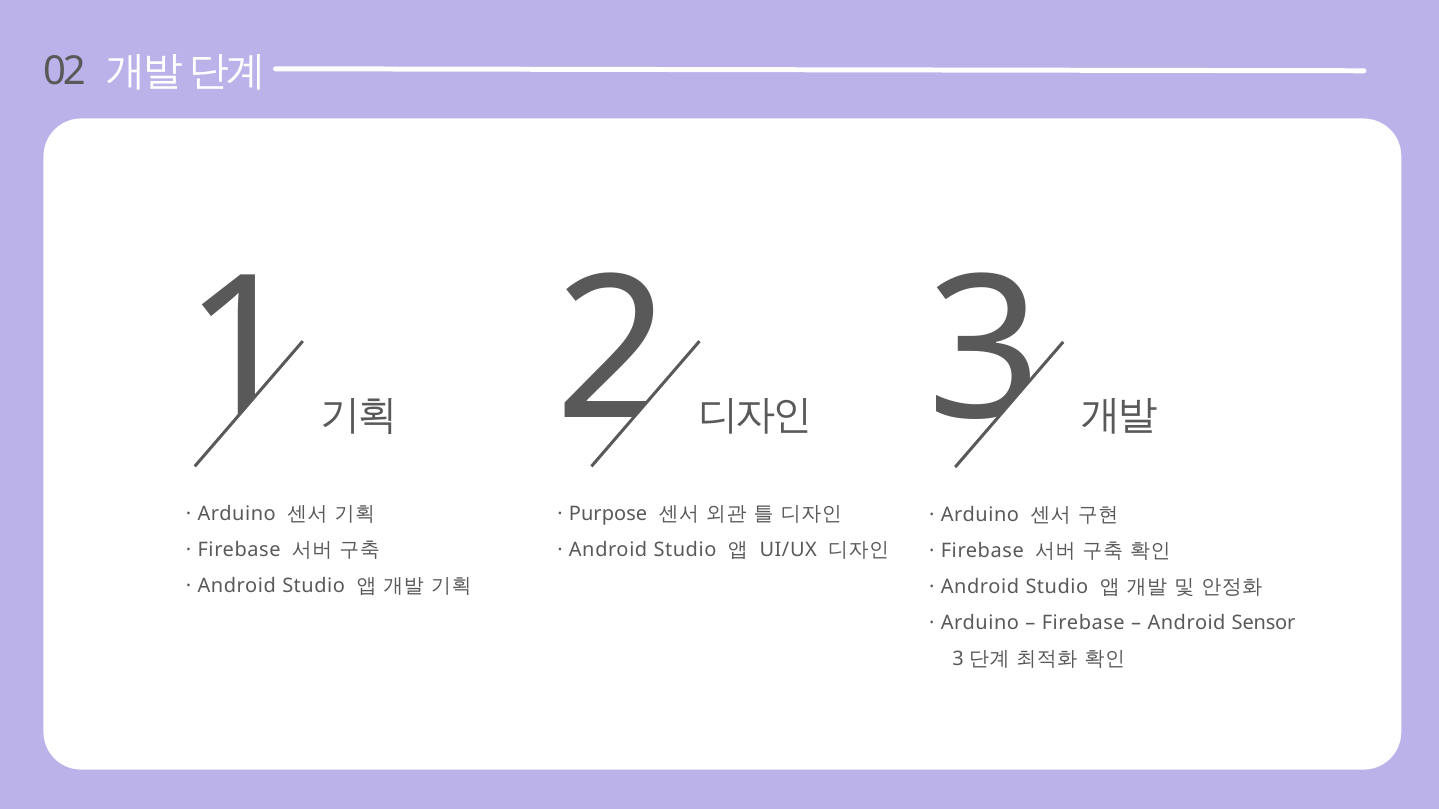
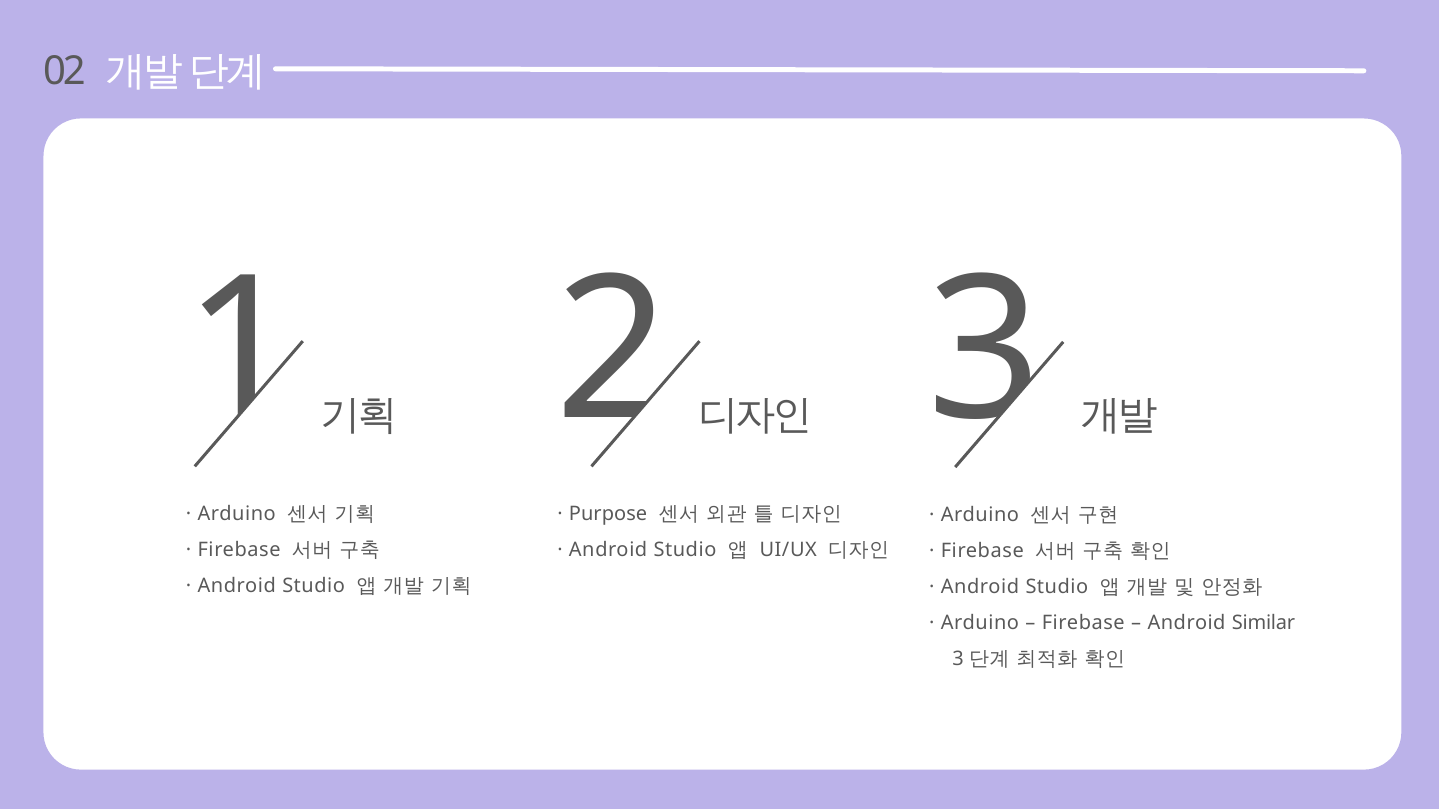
Sensor: Sensor -> Similar (1264, 623)
